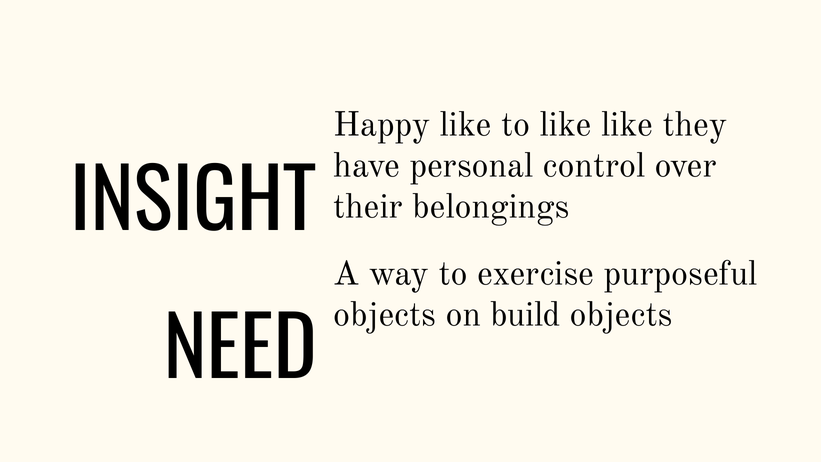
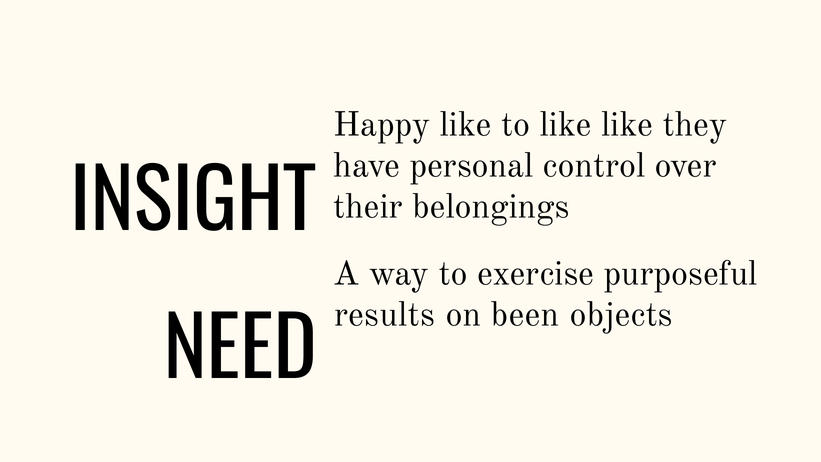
objects: objects -> results (385, 314)
build: build -> been (525, 314)
